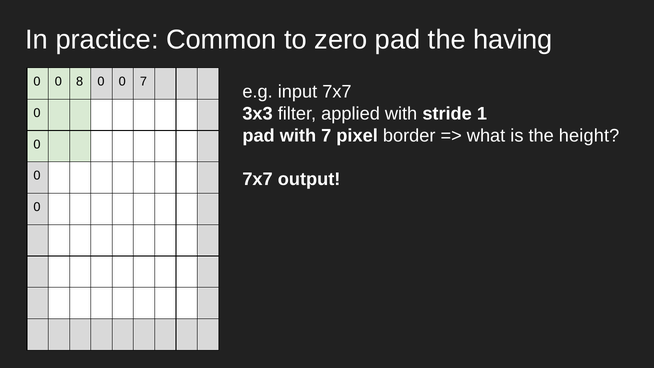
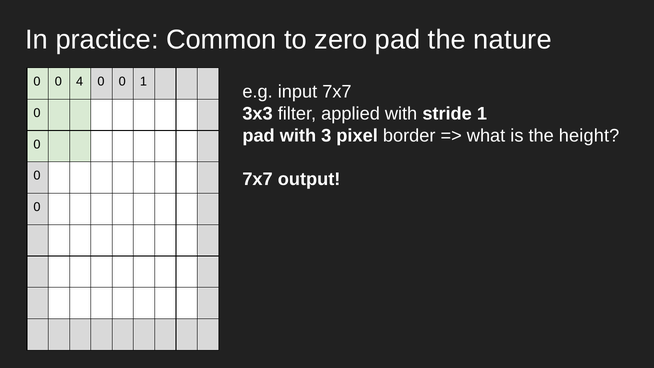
having: having -> nature (513, 40)
8: 8 -> 4 (80, 82)
0 7: 7 -> 1 (144, 82)
with 7: 7 -> 3 (326, 136)
